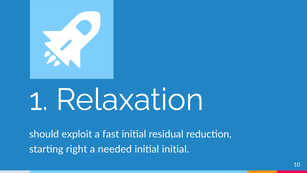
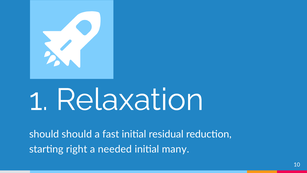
should exploit: exploit -> should (77, 134)
initial initial: initial -> many (176, 149)
